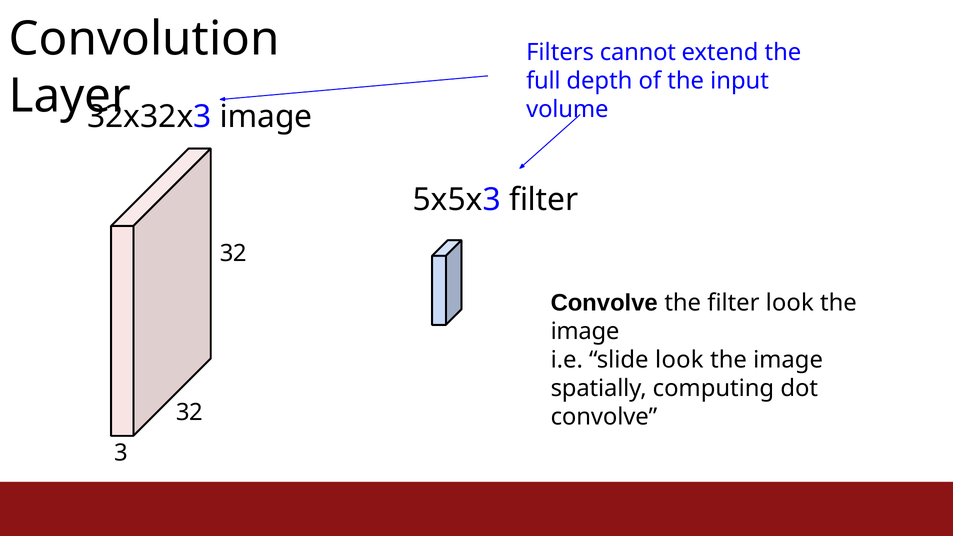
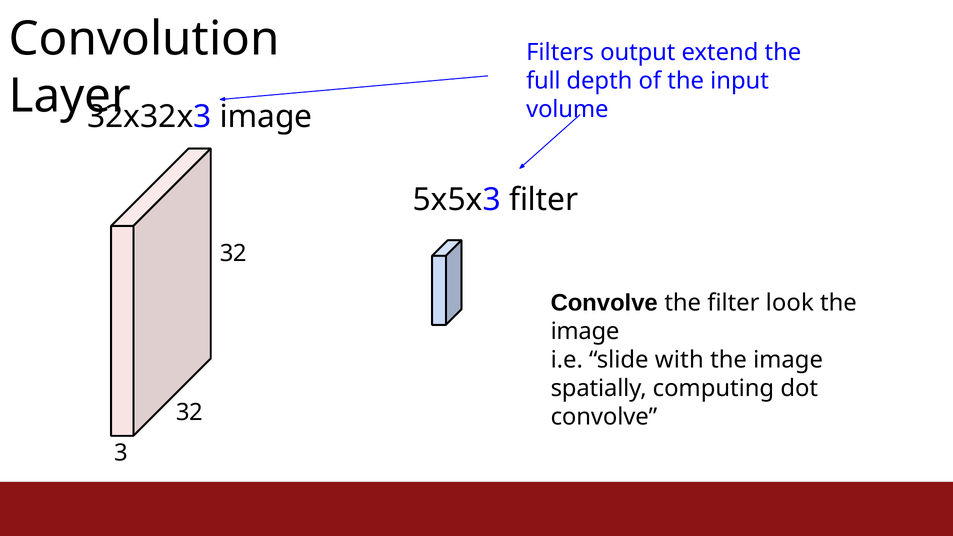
cannot: cannot -> output (638, 52)
slide look: look -> with (679, 360)
